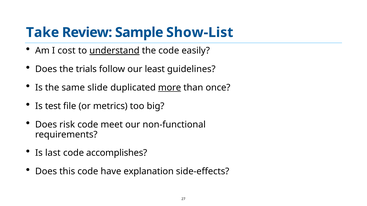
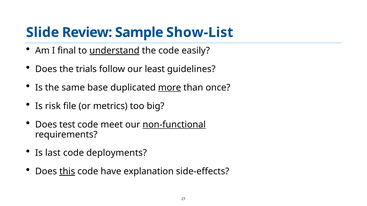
Take: Take -> Slide (43, 32)
cost: cost -> final (67, 51)
slide: slide -> base (98, 88)
test: test -> risk (53, 106)
risk: risk -> test (67, 125)
non-functional underline: none -> present (174, 125)
accomplishes: accomplishes -> deployments (117, 153)
this underline: none -> present (67, 172)
